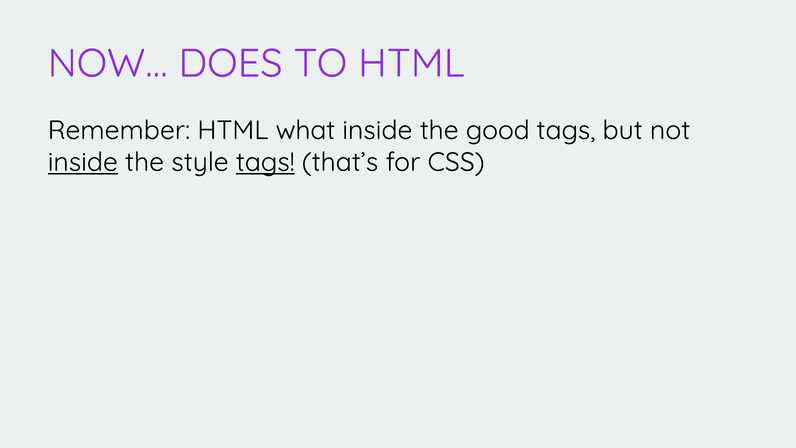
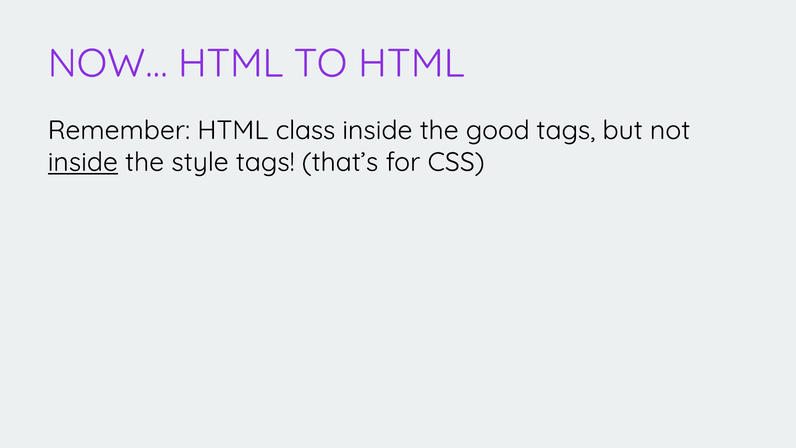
NOW… DOES: DOES -> HTML (231, 63)
what: what -> class (305, 130)
tags underline: present -> none (265, 162)
